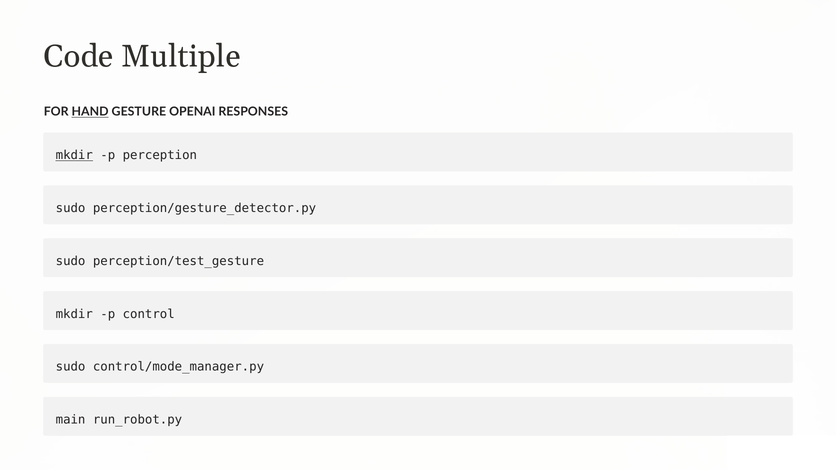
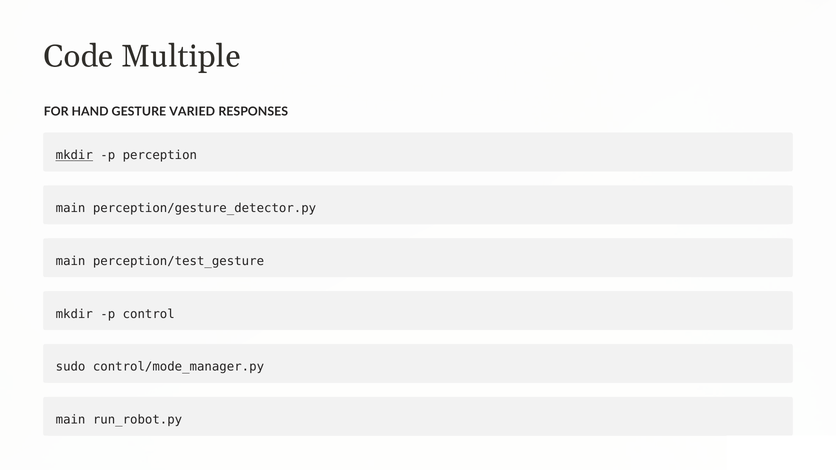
HAND underline: present -> none (90, 112)
OPENAI: OPENAI -> VARIED (192, 112)
sudo: sudo -> main (71, 208)
sudo: sudo -> main (71, 261)
